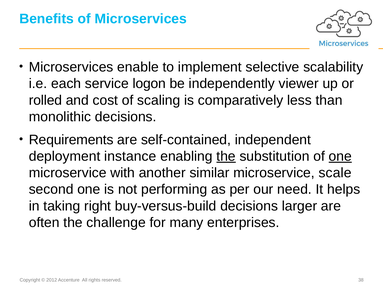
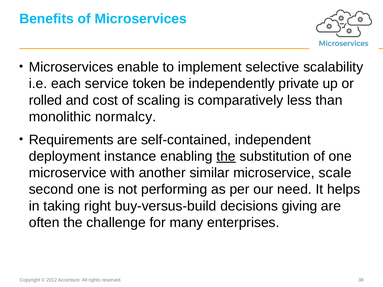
logon: logon -> token (149, 84)
viewer: viewer -> private (299, 84)
monolithic decisions: decisions -> normalcy (126, 117)
one underline: present -> none (340, 156)
larger: larger -> giving (300, 206)
